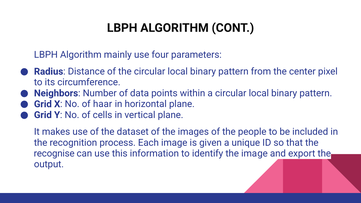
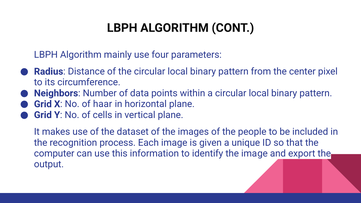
recognise: recognise -> computer (54, 154)
